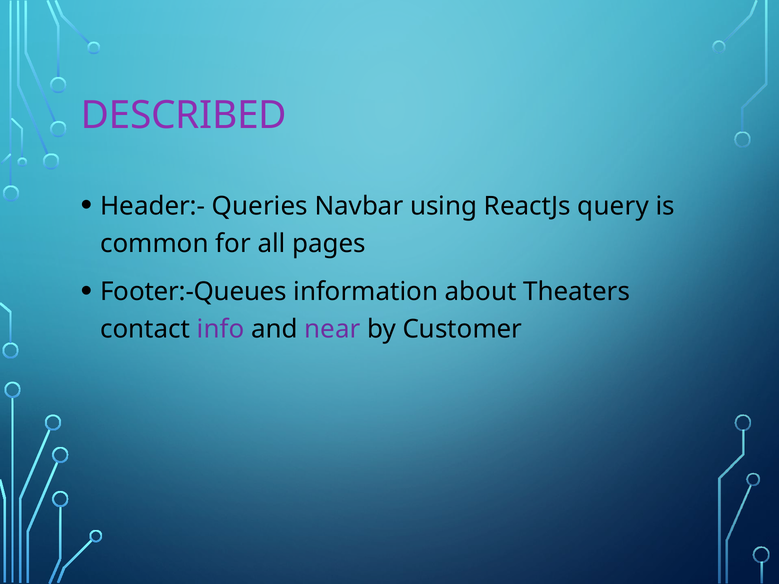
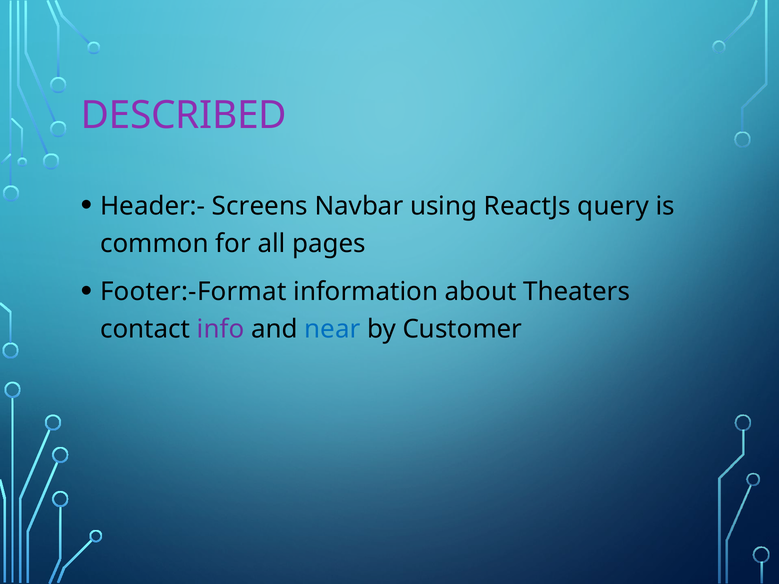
Queries: Queries -> Screens (260, 206)
Footer:-Queues: Footer:-Queues -> Footer:-Format (193, 292)
near colour: purple -> blue (332, 329)
